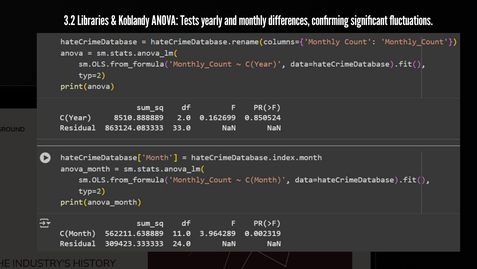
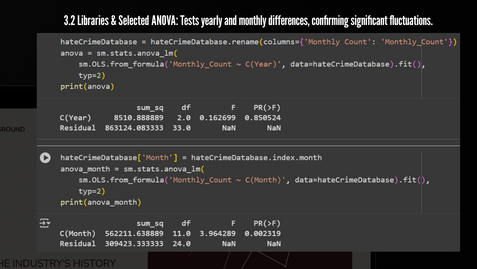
Koblandy: Koblandy -> Selected (134, 21)
